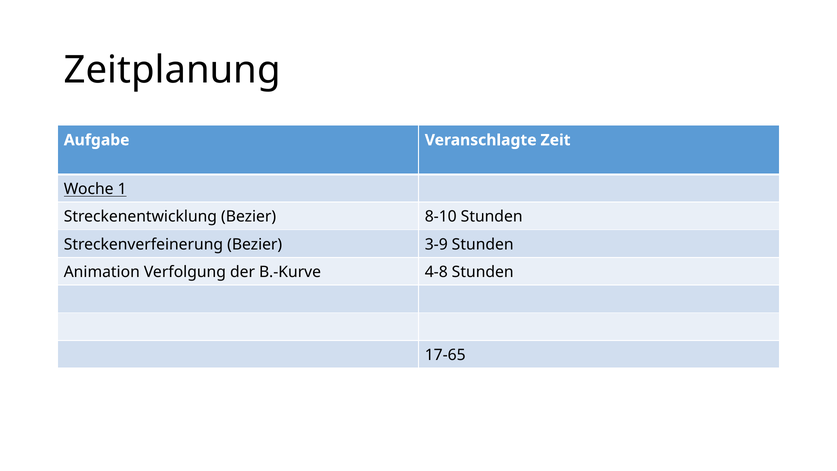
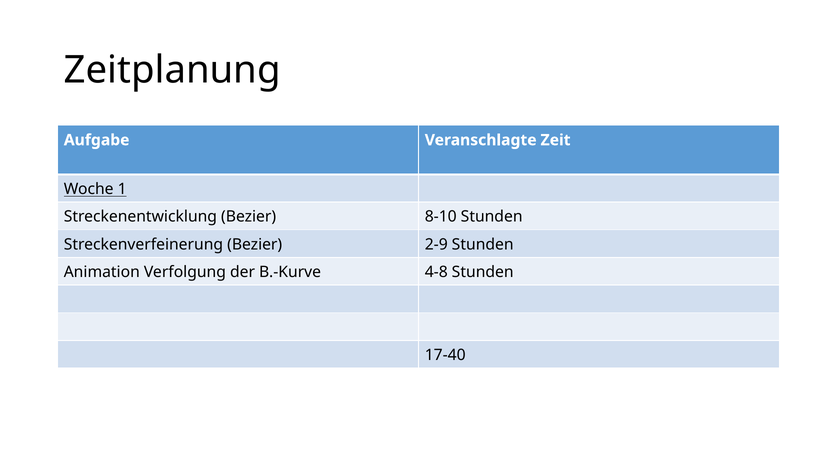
3-9: 3-9 -> 2-9 (436, 244)
17-65: 17-65 -> 17-40 (445, 355)
